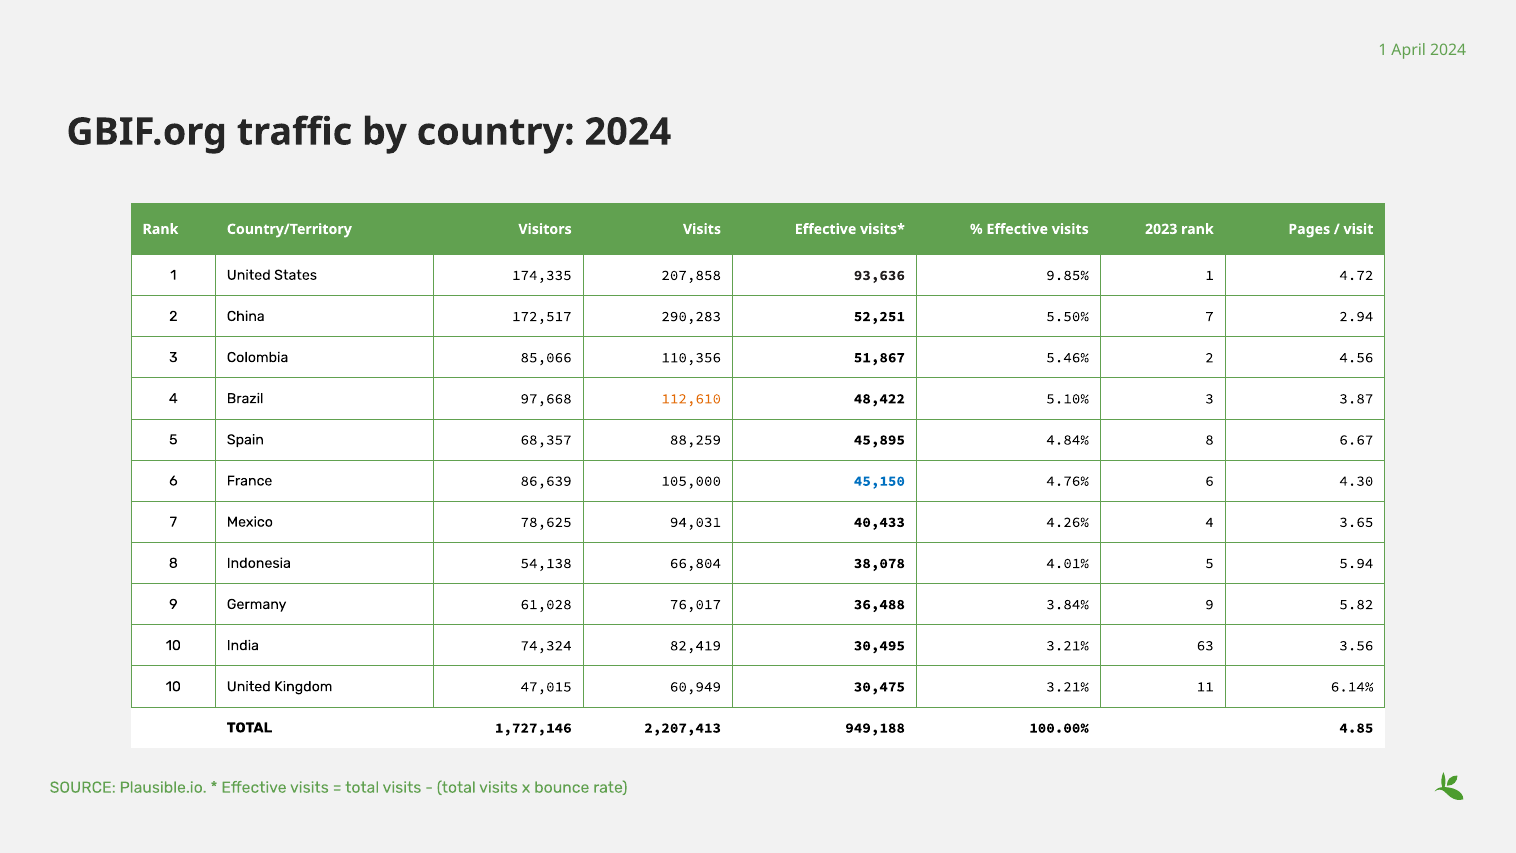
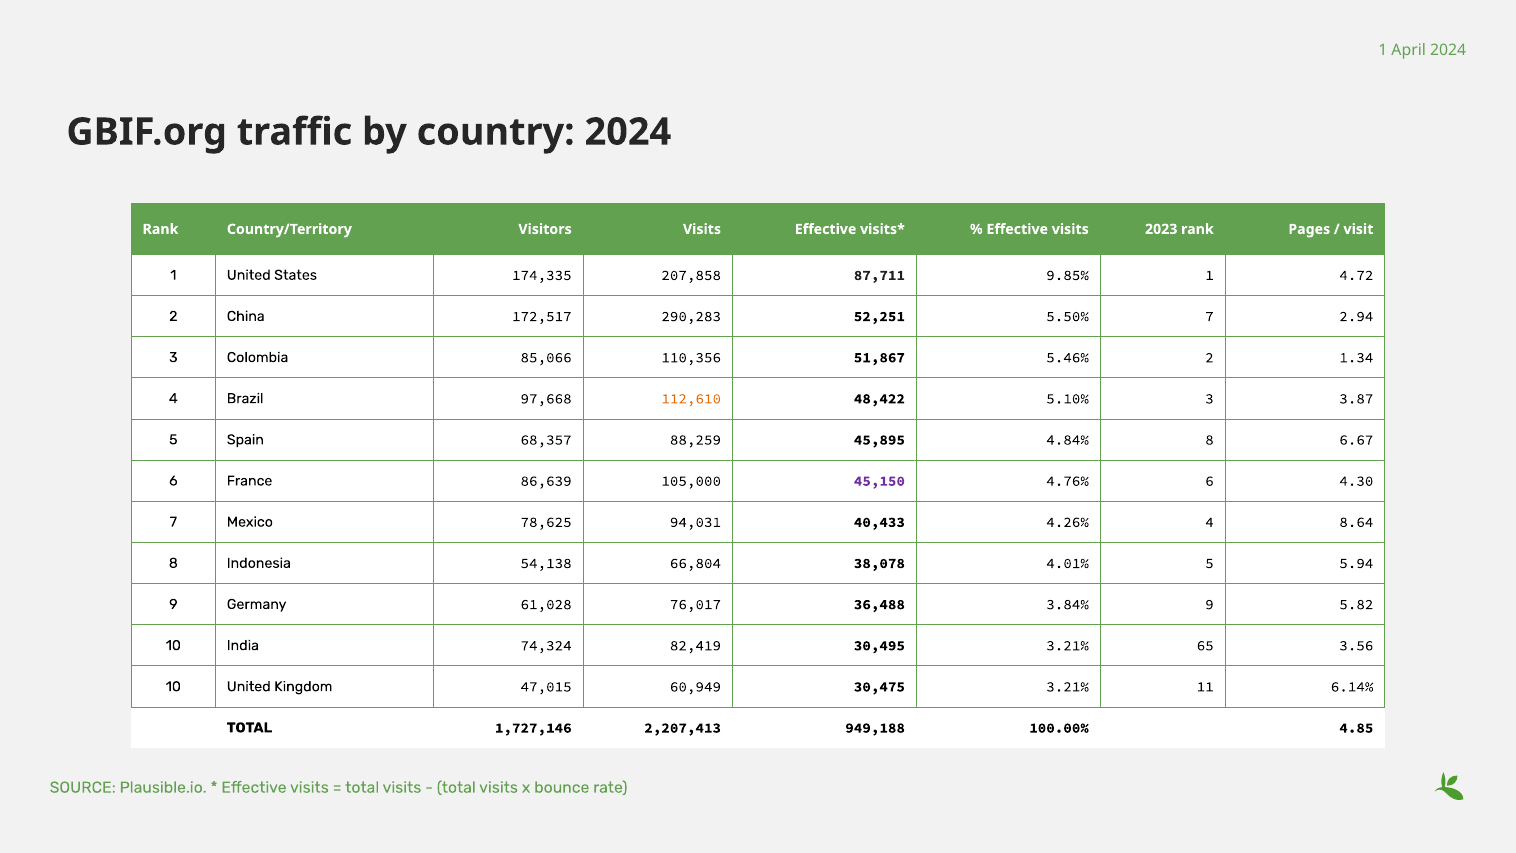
93,636: 93,636 -> 87,711 (879, 275)
4.56: 4.56 -> 1.34 (1356, 357)
45,150 colour: blue -> purple (879, 481)
3.65: 3.65 -> 8.64 (1356, 522)
63: 63 -> 65 (1205, 645)
